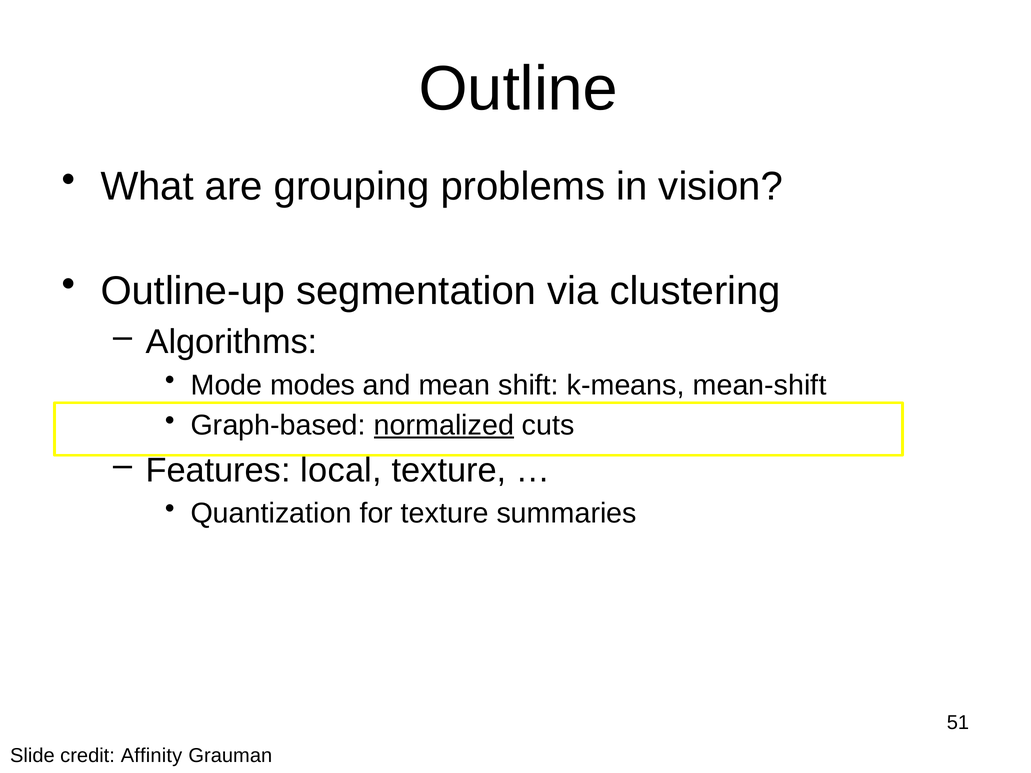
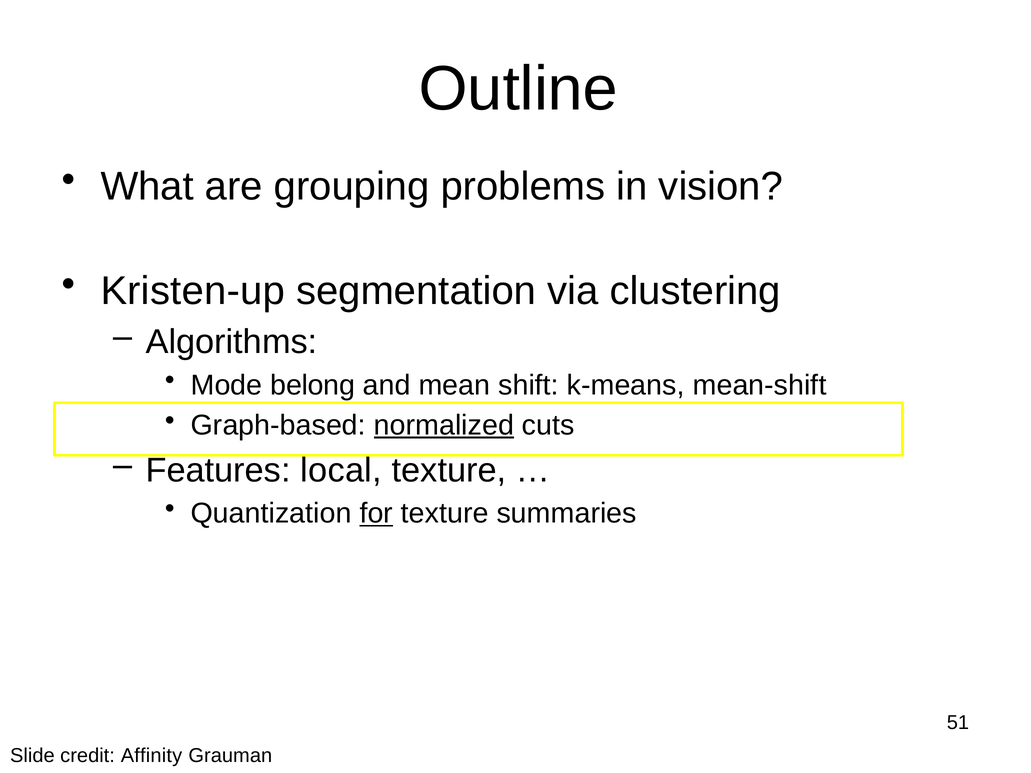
Outline-up: Outline-up -> Kristen-up (193, 291)
modes: modes -> belong (313, 385)
for underline: none -> present (376, 514)
